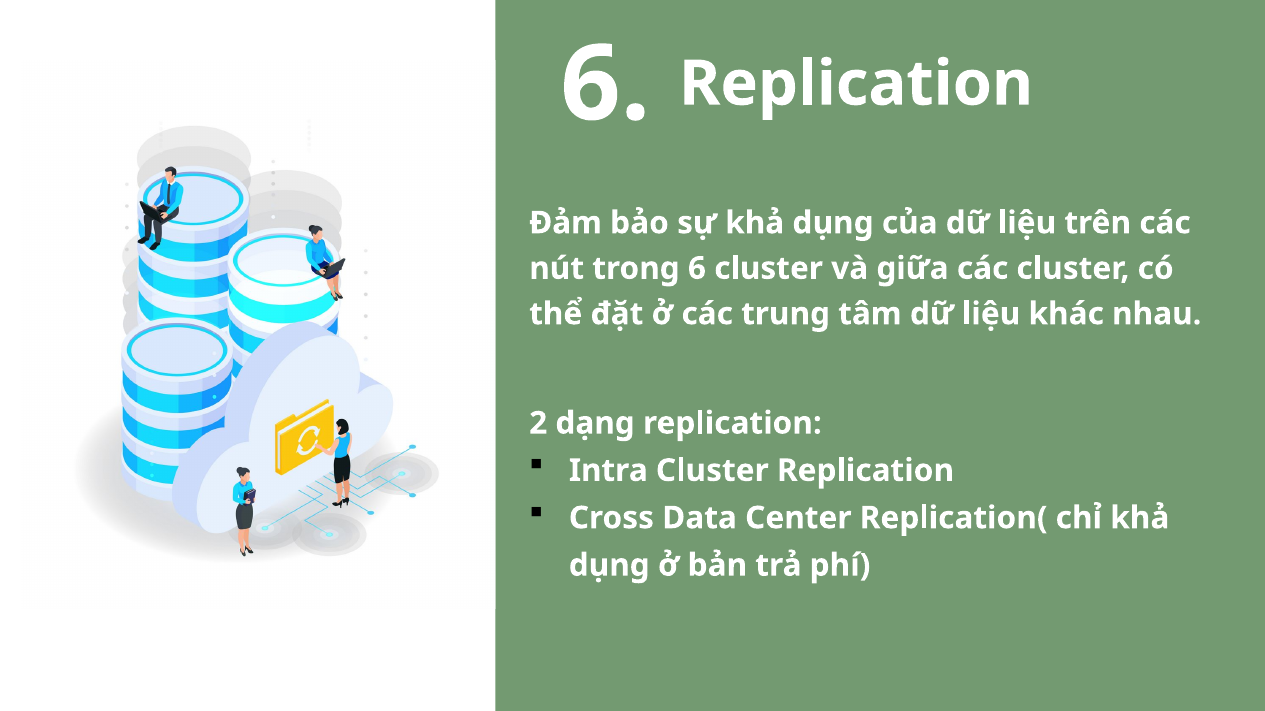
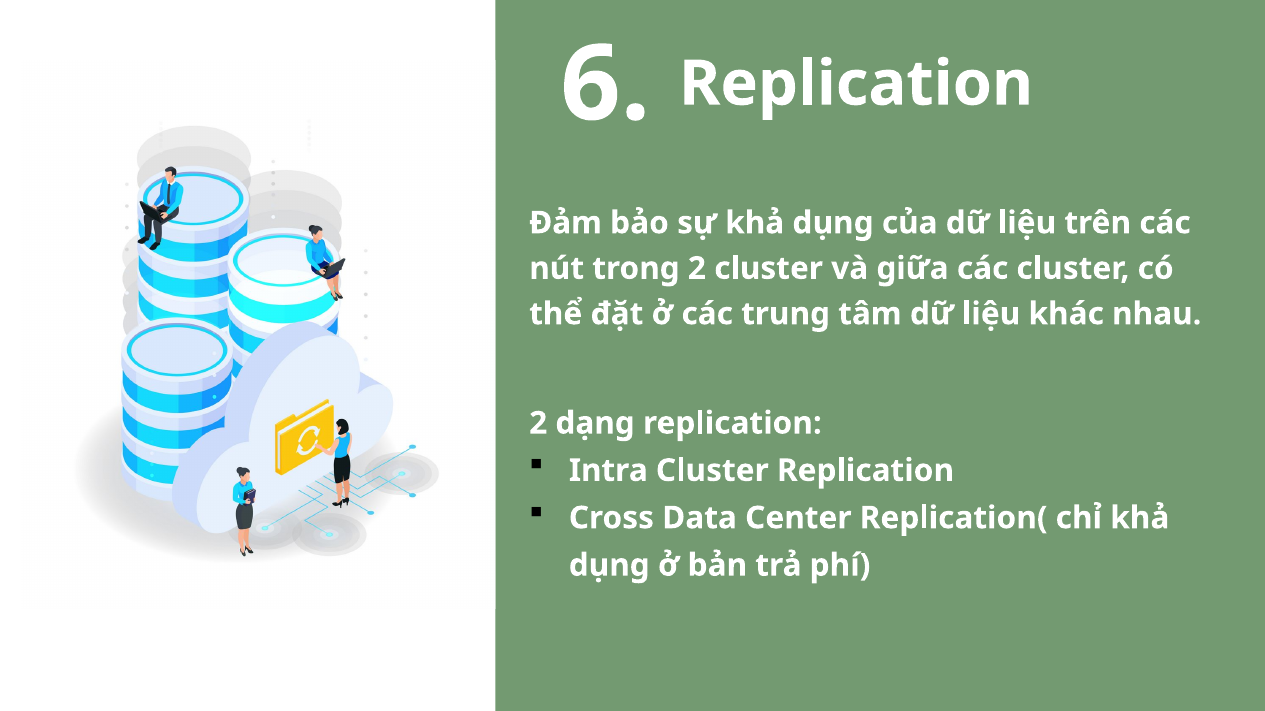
trong 6: 6 -> 2 (697, 269)
